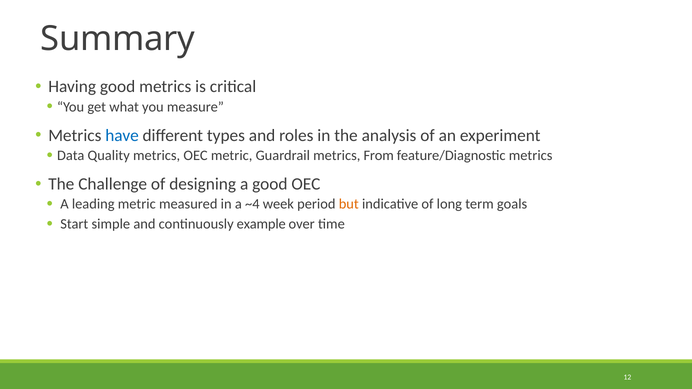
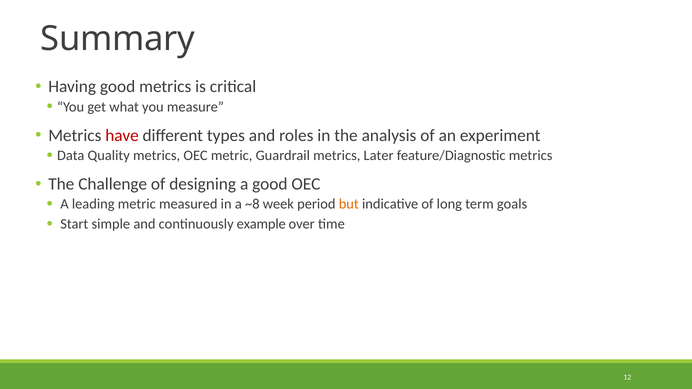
have colour: blue -> red (122, 136)
From: From -> Later (379, 156)
~4: ~4 -> ~8 (252, 204)
